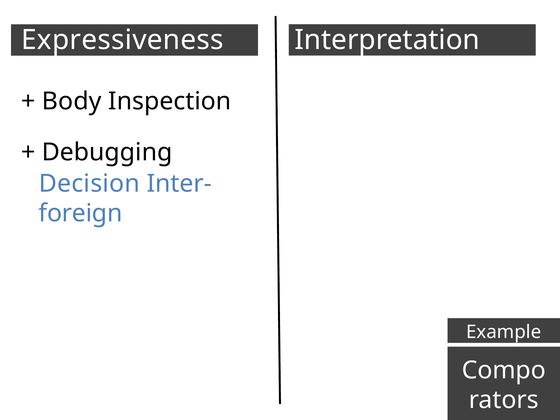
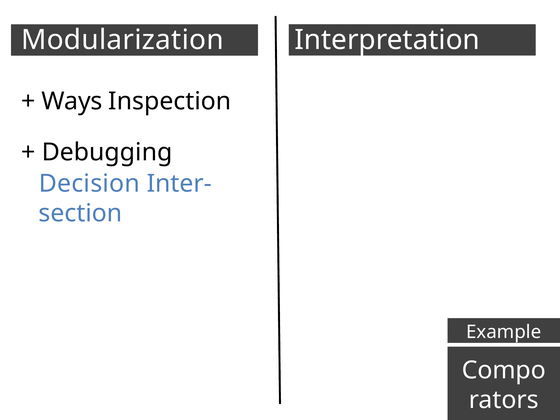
Expressiveness: Expressiveness -> Modularization (122, 40)
Body: Body -> Ways (72, 101)
foreign: foreign -> section (80, 213)
